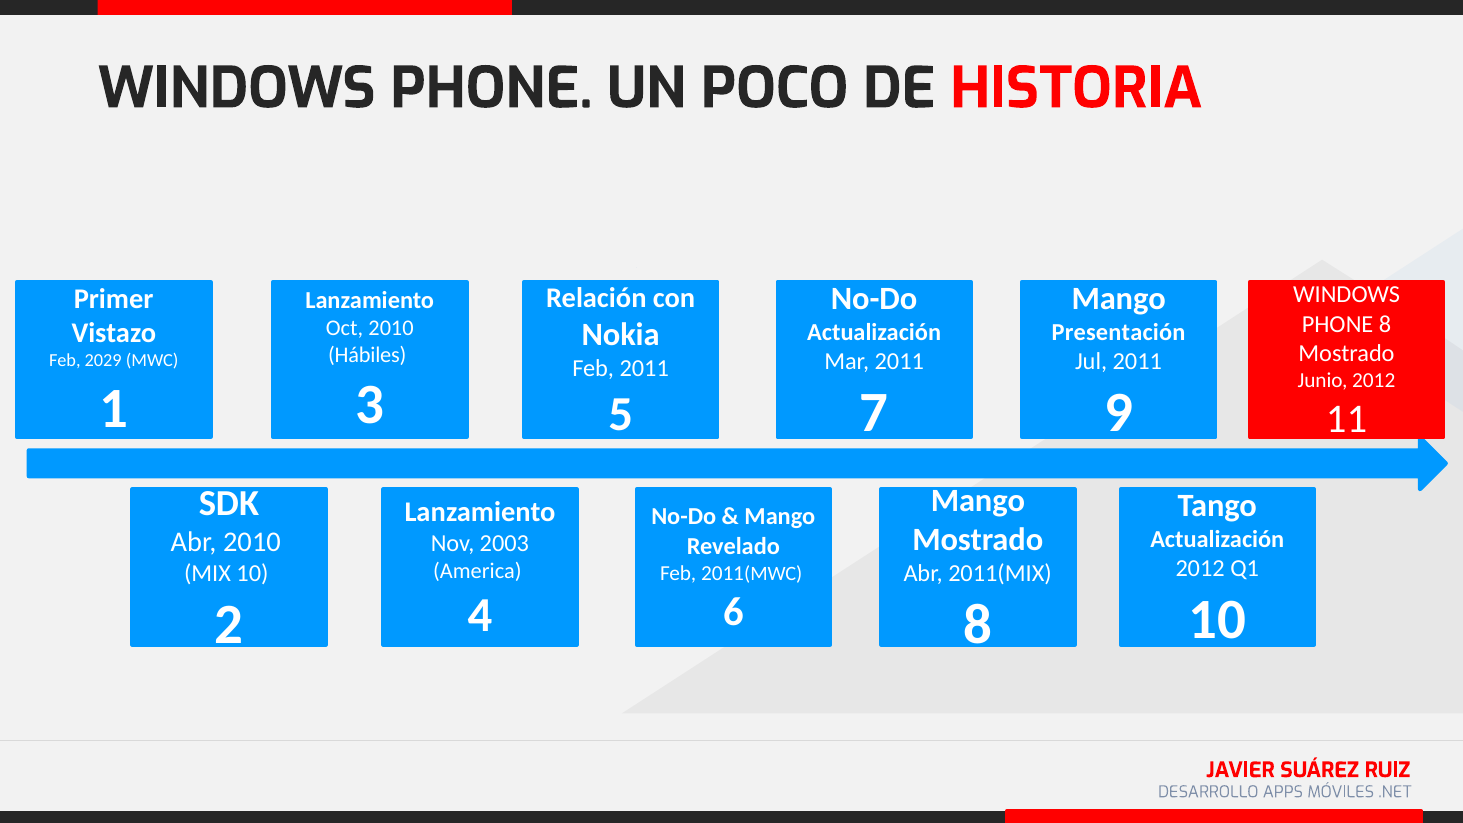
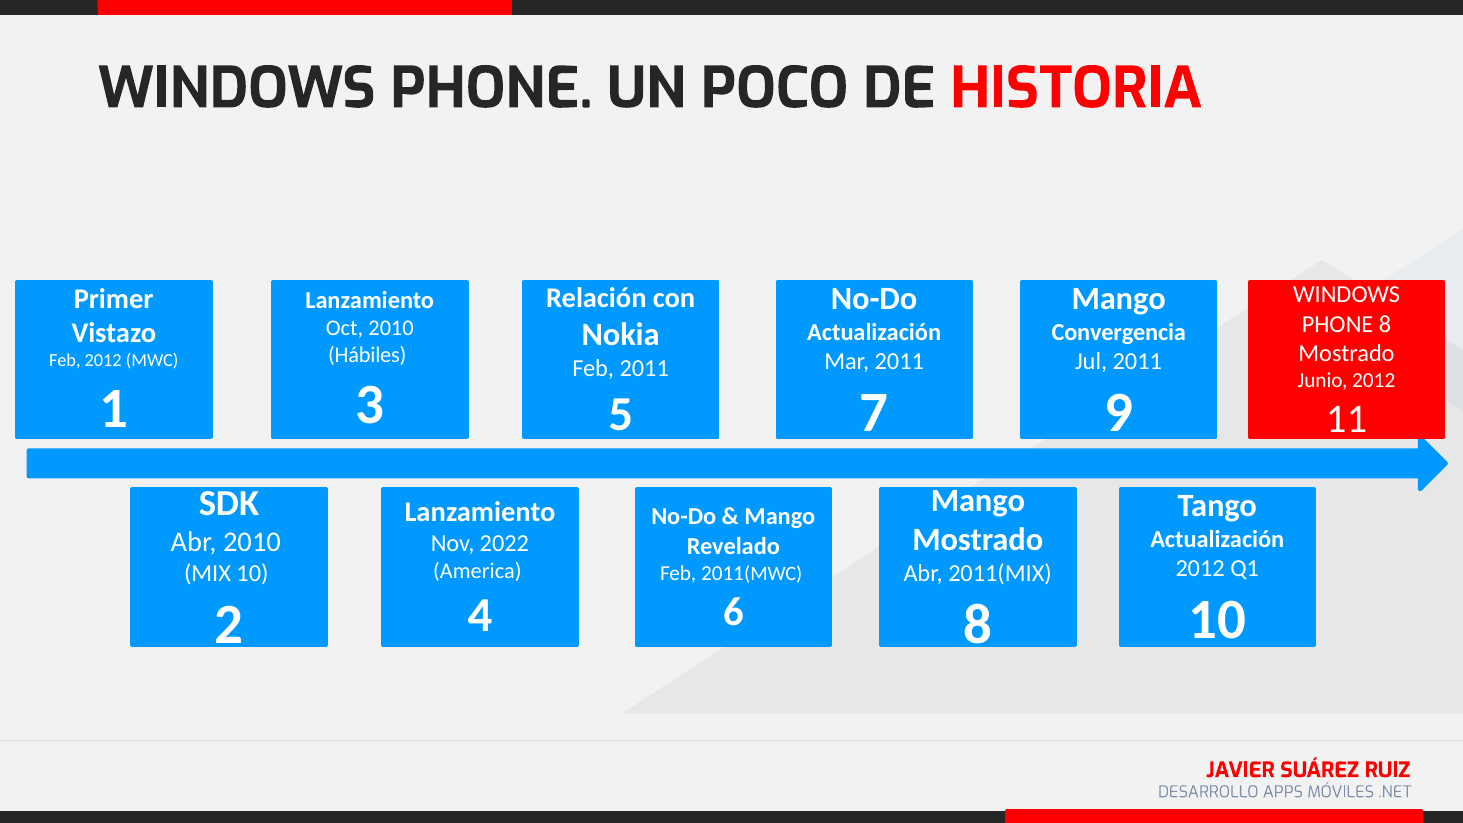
Presentación: Presentación -> Convergencia (1119, 332)
Feb 2029: 2029 -> 2012 (103, 361)
2003: 2003 -> 2022 (504, 543)
